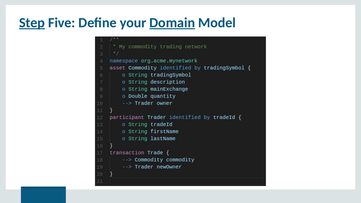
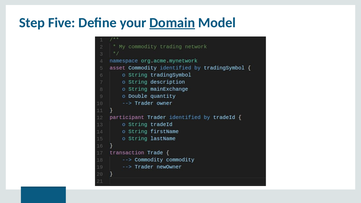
Step underline: present -> none (32, 23)
